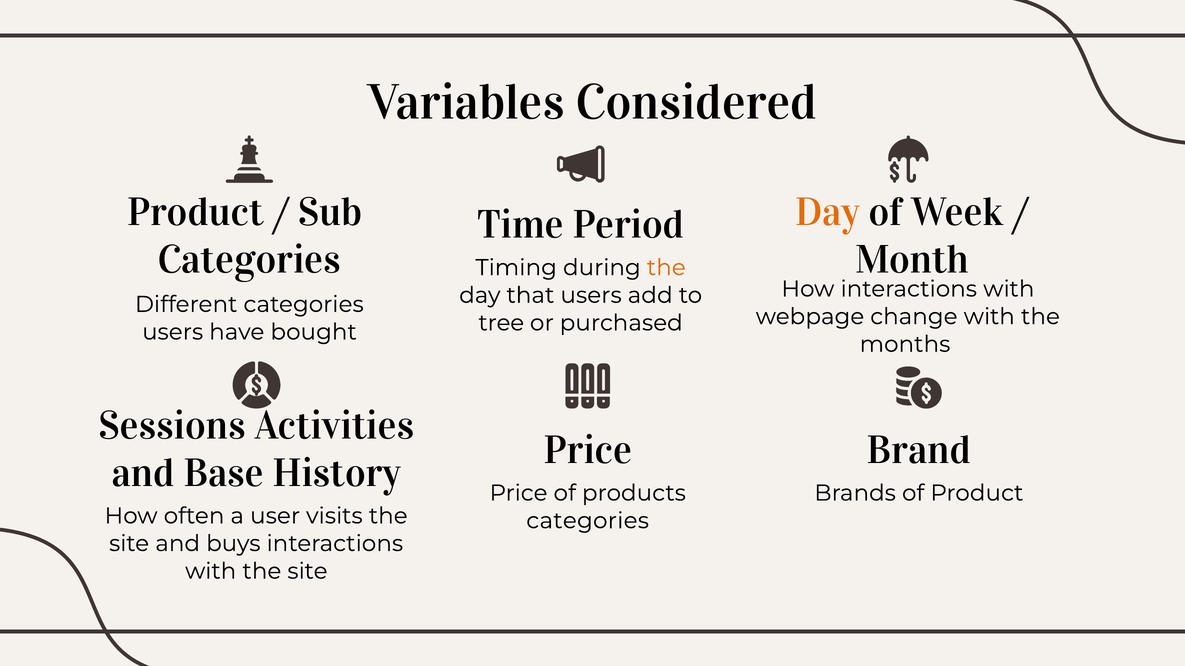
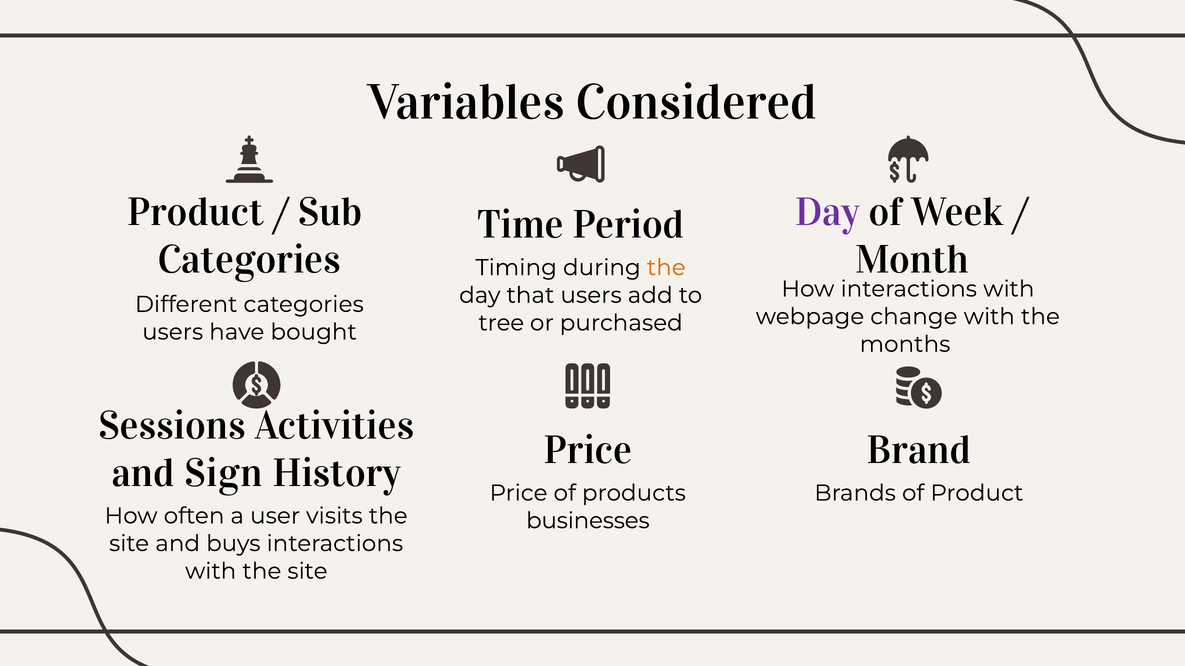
Day colour: orange -> purple (828, 212)
Base: Base -> Sign (223, 474)
categories: categories -> businesses (588, 521)
